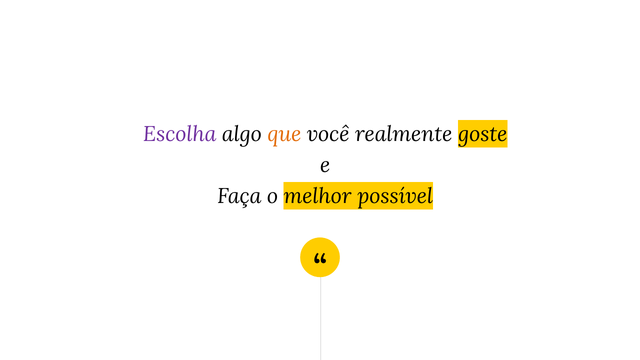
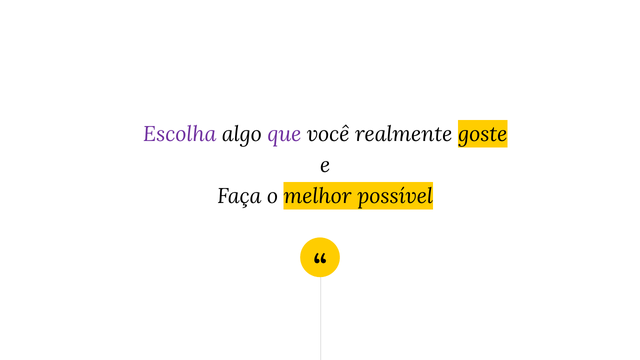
que colour: orange -> purple (284, 134)
